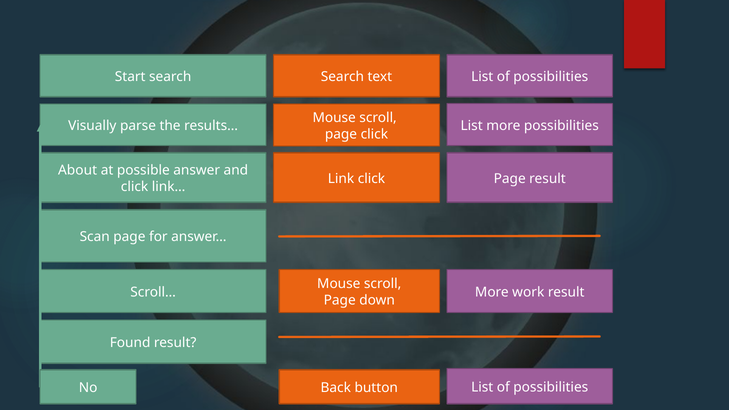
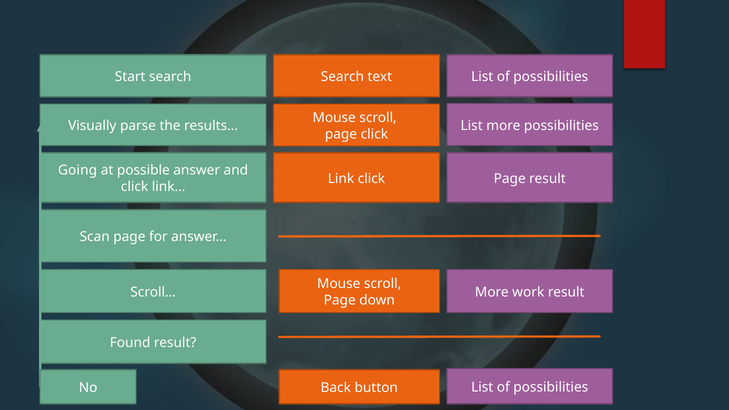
About: About -> Going (78, 170)
